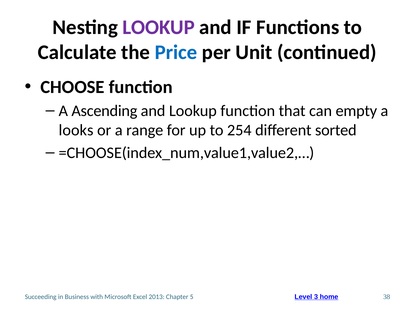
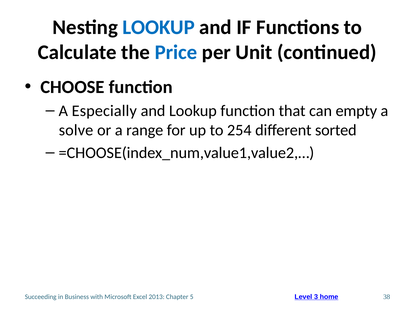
LOOKUP colour: purple -> blue (159, 27)
Ascending: Ascending -> Especially (104, 111)
looks: looks -> solve (76, 130)
